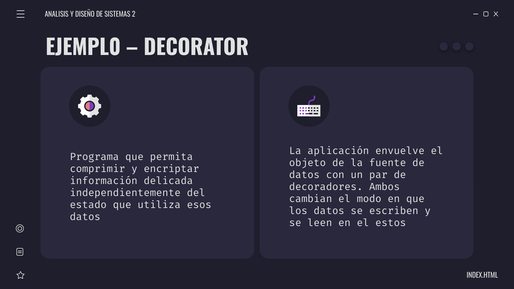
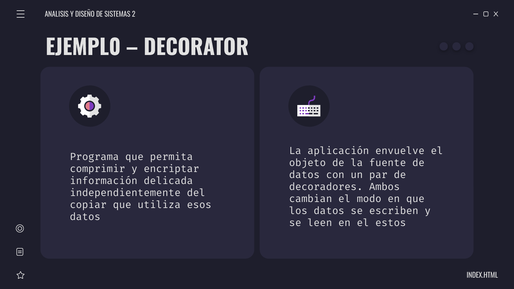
estado: estado -> copiar (88, 205)
